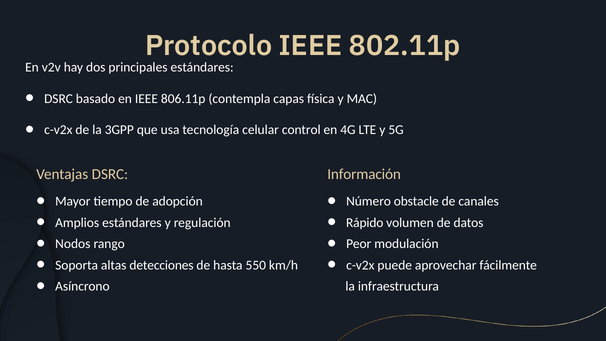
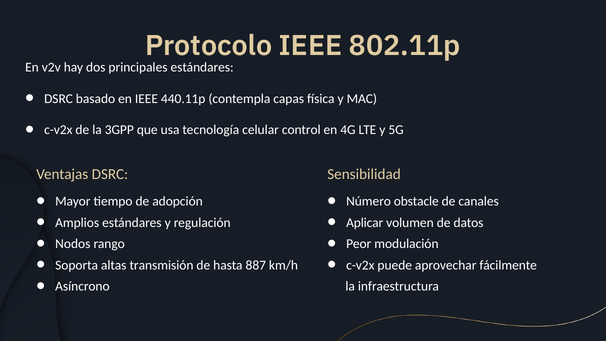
806.11p: 806.11p -> 440.11p (183, 99)
Información: Información -> Sensibilidad (364, 174)
Rápido: Rápido -> Aplicar (365, 223)
detecciones: detecciones -> transmisión (162, 265)
550: 550 -> 887 (256, 265)
